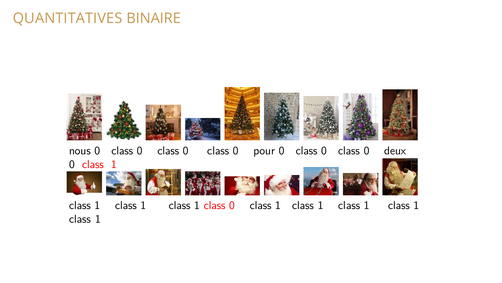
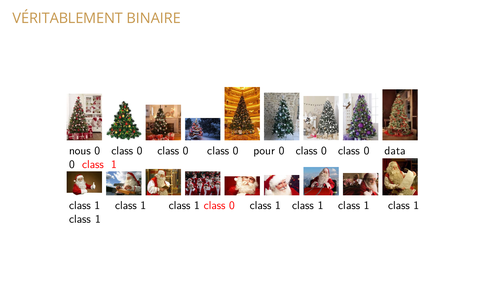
QUANTITATIVES: QUANTITATIVES -> VÉRITABLEMENT (68, 18)
deux: deux -> data (395, 150)
